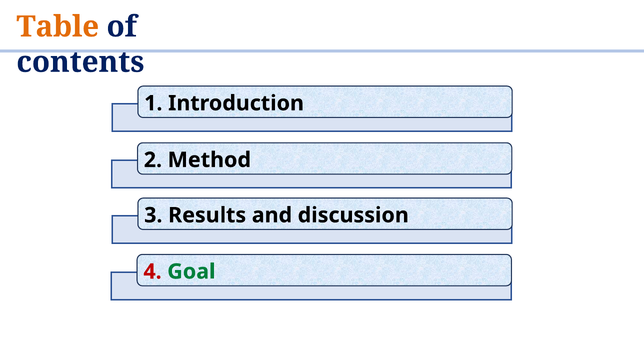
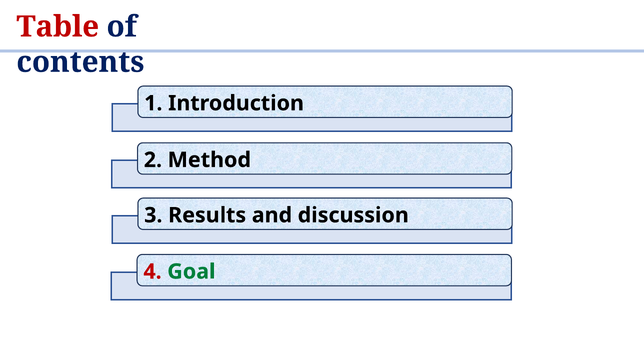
Table colour: orange -> red (58, 27)
